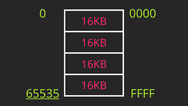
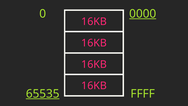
0000 underline: none -> present (143, 14)
